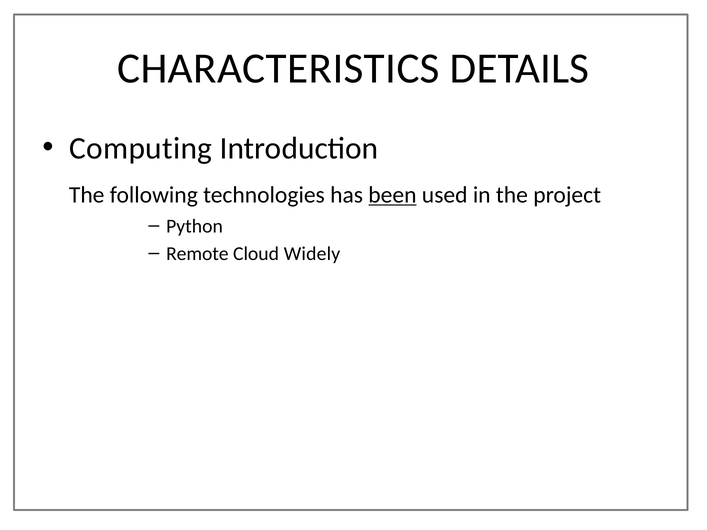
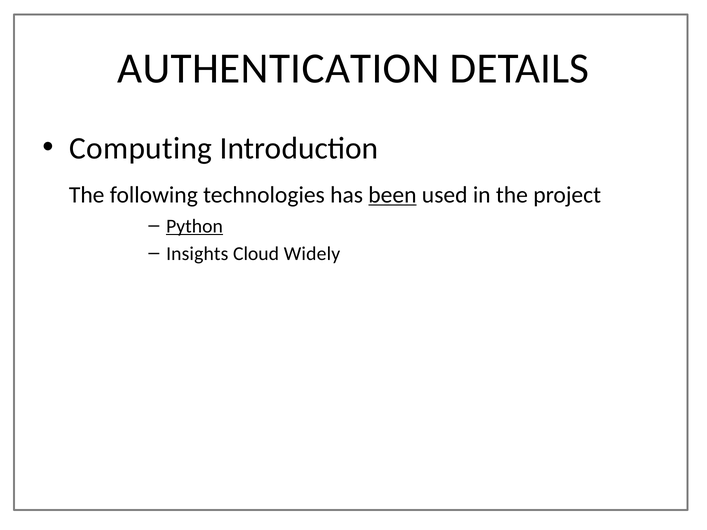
CHARACTERISTICS: CHARACTERISTICS -> AUTHENTICATION (279, 68)
Python underline: none -> present (195, 226)
Remote: Remote -> Insights (197, 254)
